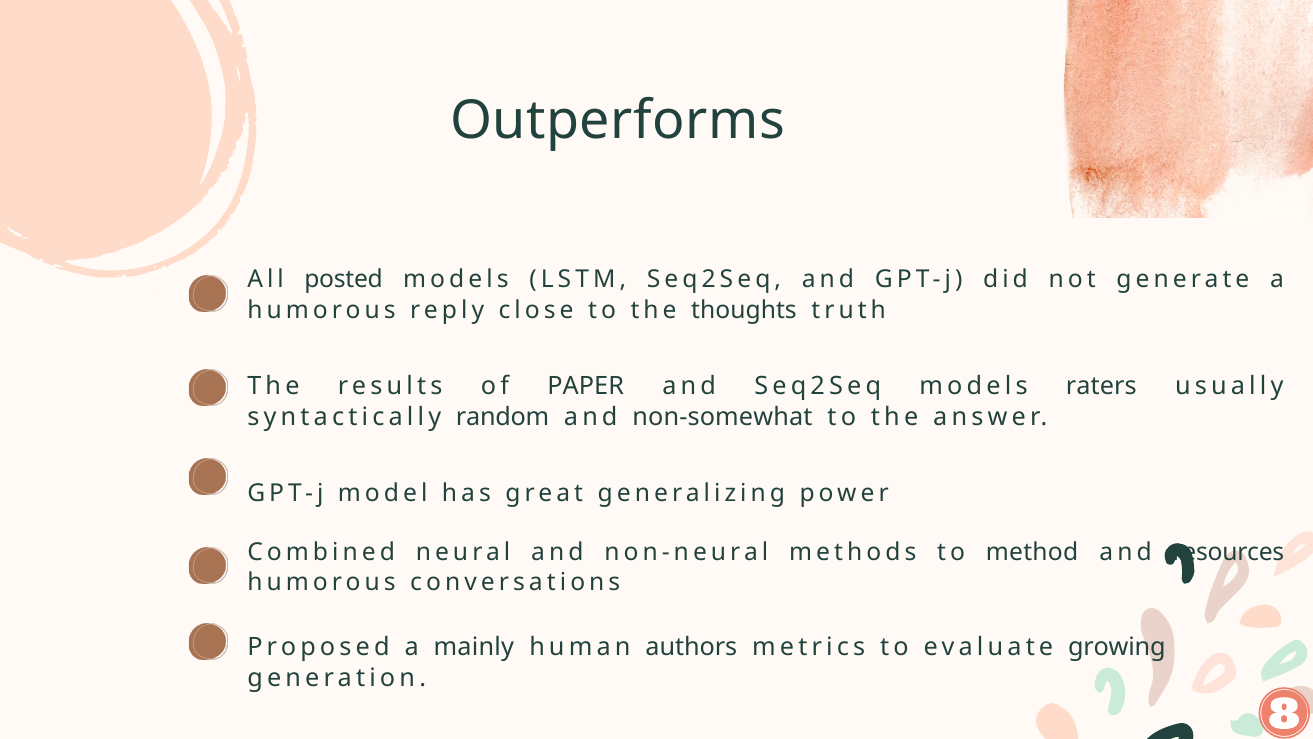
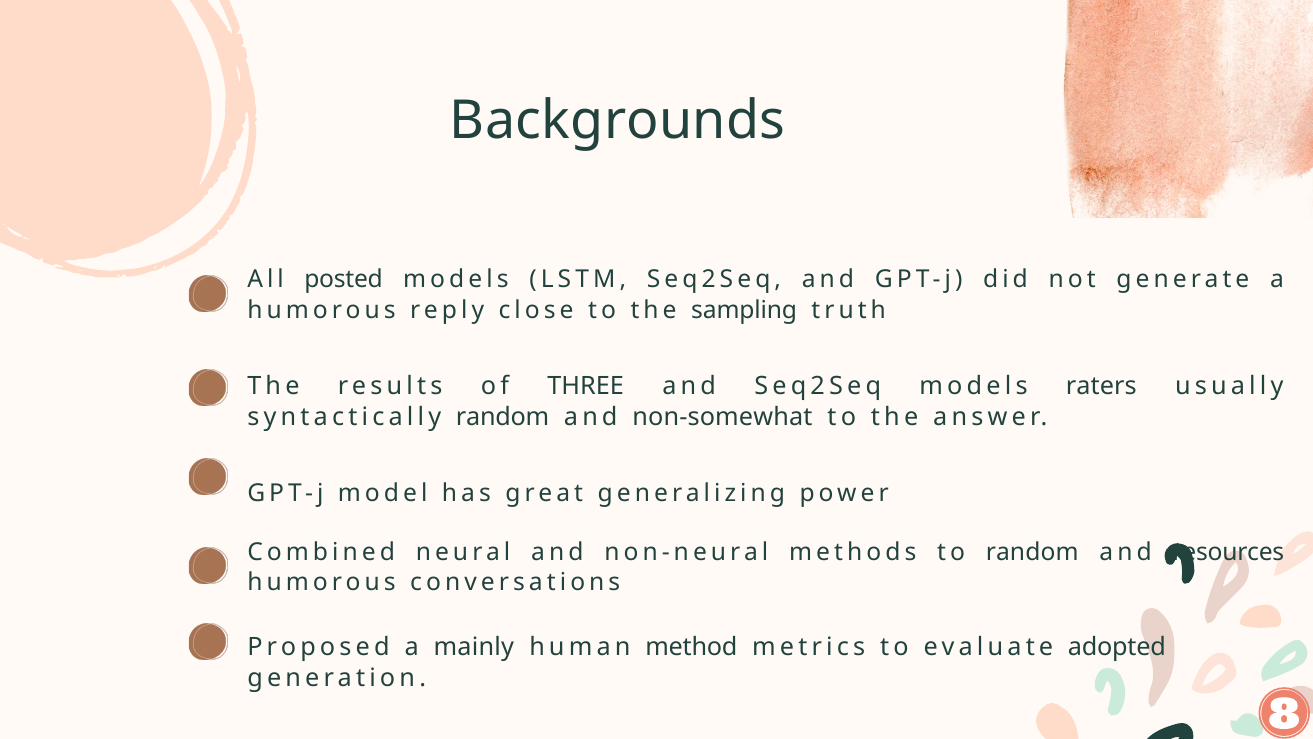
Outperforms: Outperforms -> Backgrounds (618, 121)
thoughts: thoughts -> sampling (744, 310)
PAPER: PAPER -> THREE (586, 386)
to method: method -> random (1032, 552)
authors: authors -> method (691, 646)
growing: growing -> adopted (1117, 646)
